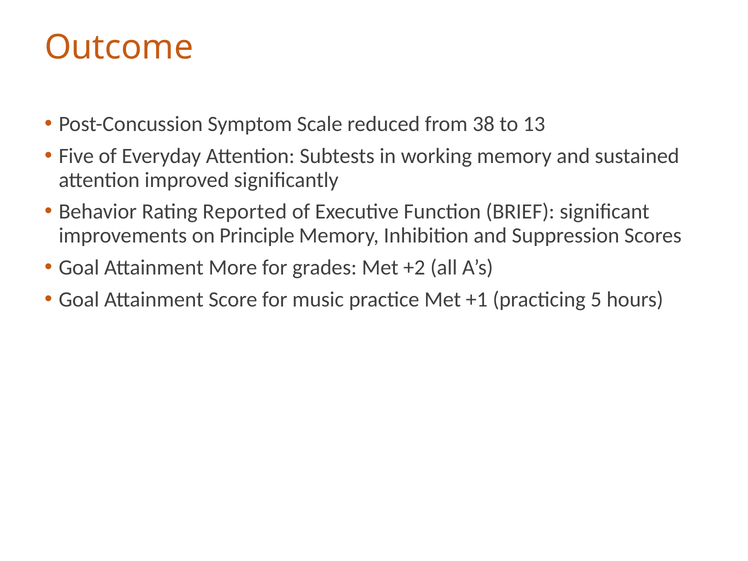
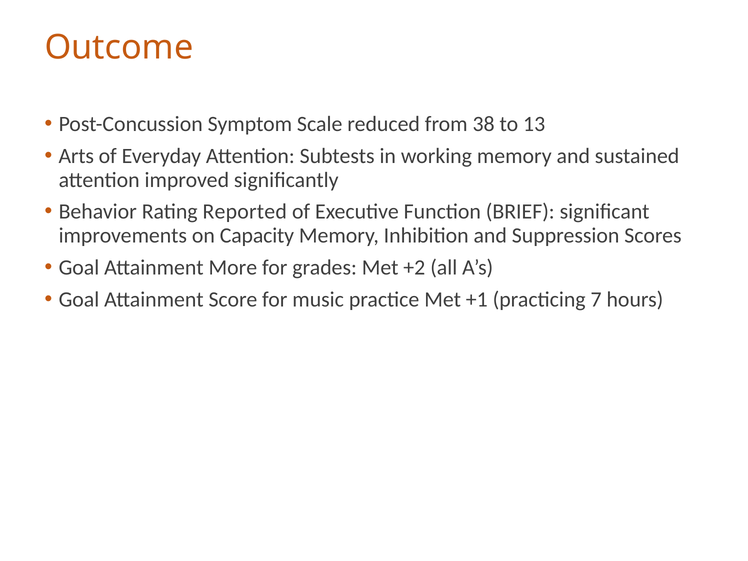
Five: Five -> Arts (76, 156)
Principle: Principle -> Capacity (257, 236)
5: 5 -> 7 (596, 299)
